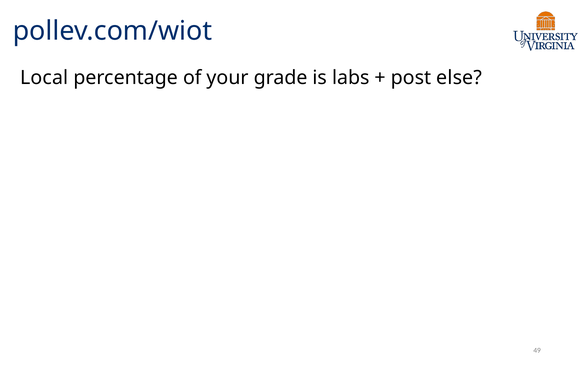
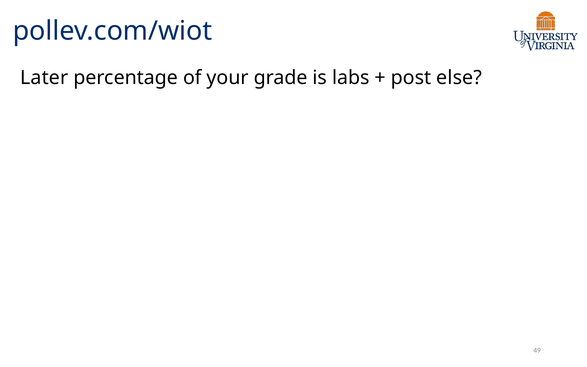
Local: Local -> Later (44, 78)
